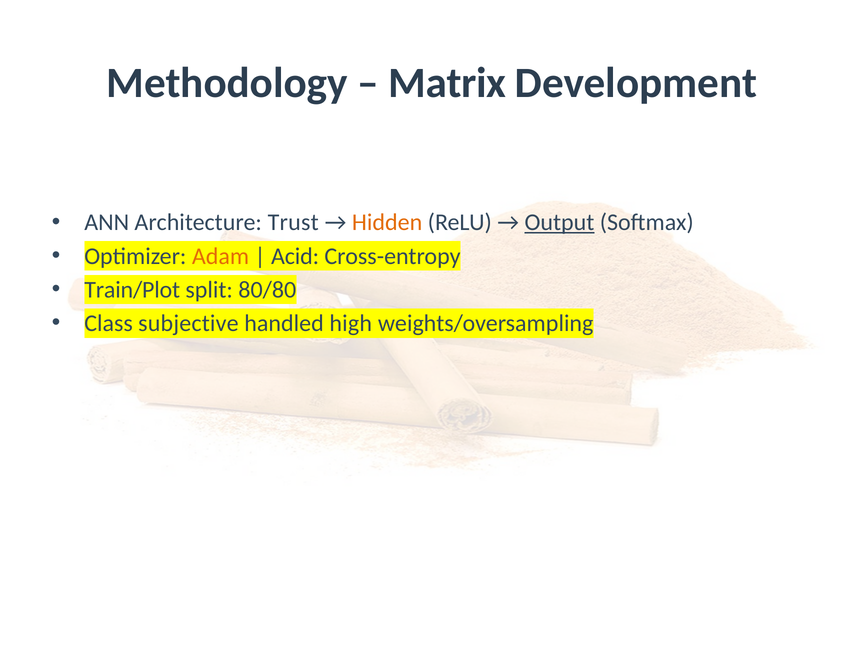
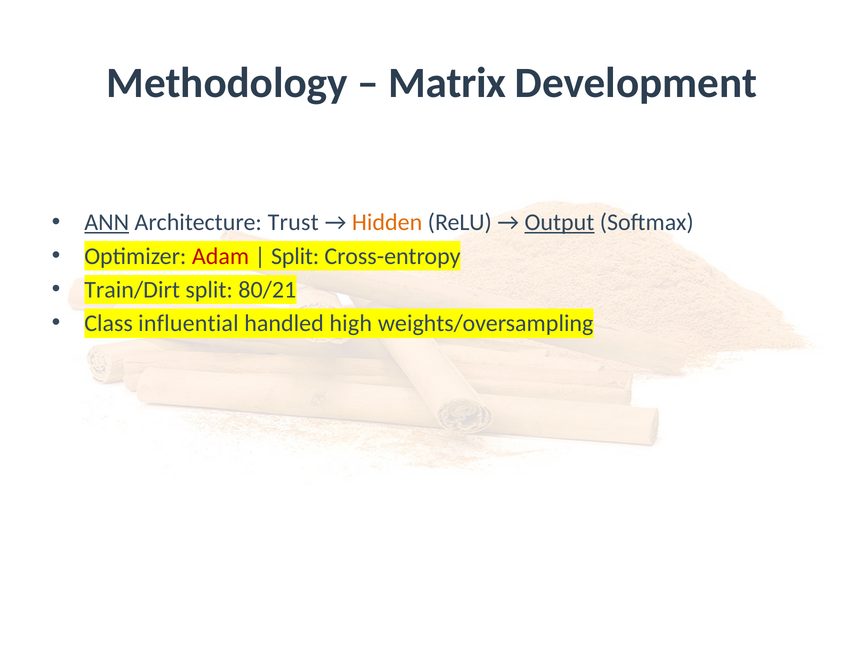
ANN underline: none -> present (107, 222)
Adam colour: orange -> red (220, 256)
Acid: Acid -> Split (295, 256)
Train/Plot: Train/Plot -> Train/Dirt (132, 290)
80/80: 80/80 -> 80/21 (267, 290)
subjective: subjective -> influential (188, 323)
